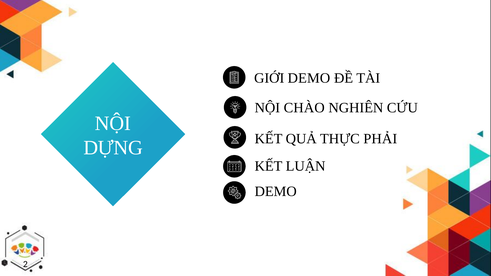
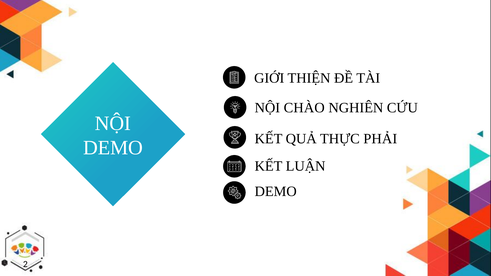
DEMO: DEMO -> THIỆN (309, 78)
DỰNG: DỰNG -> DEMO (113, 148)
